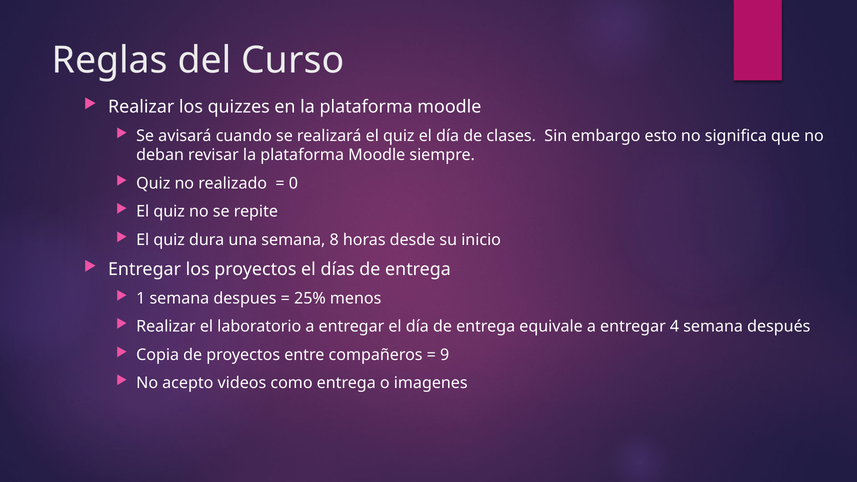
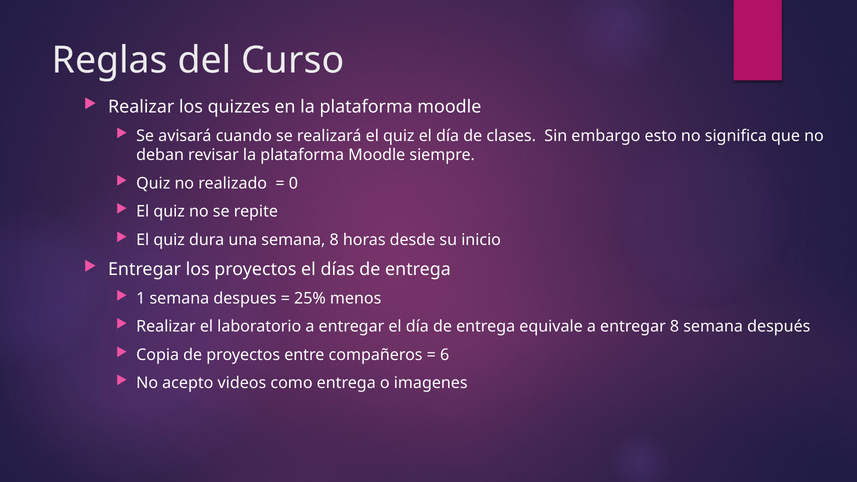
entregar 4: 4 -> 8 (675, 327)
9: 9 -> 6 (445, 355)
